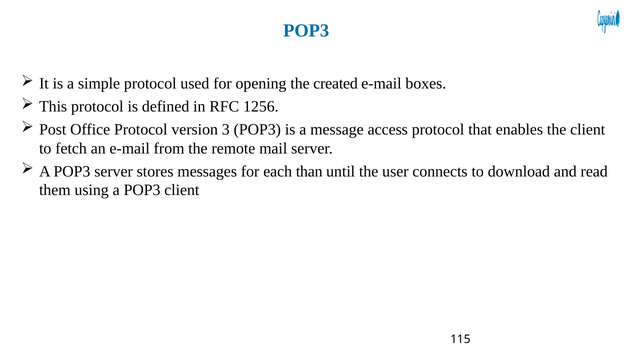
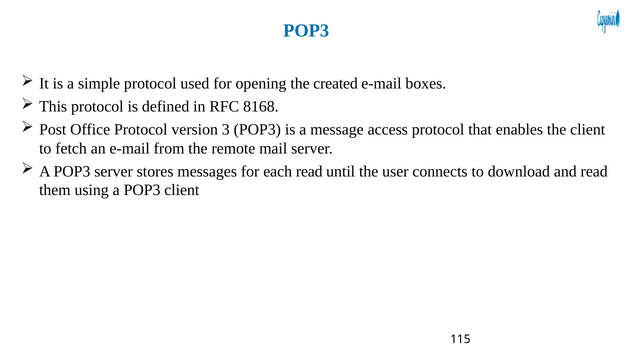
1256: 1256 -> 8168 (261, 107)
each than: than -> read (309, 171)
